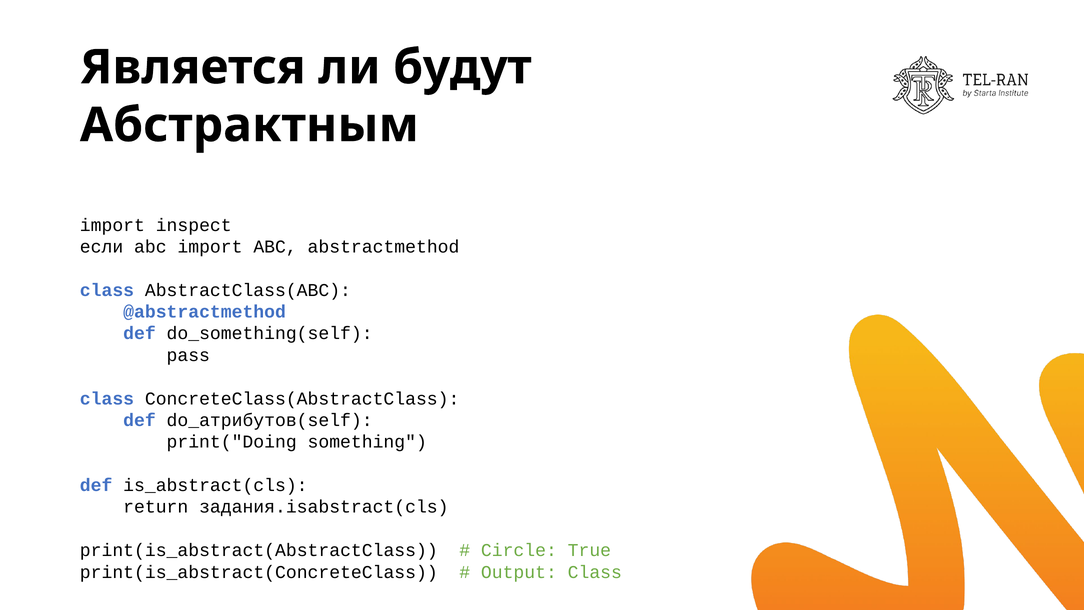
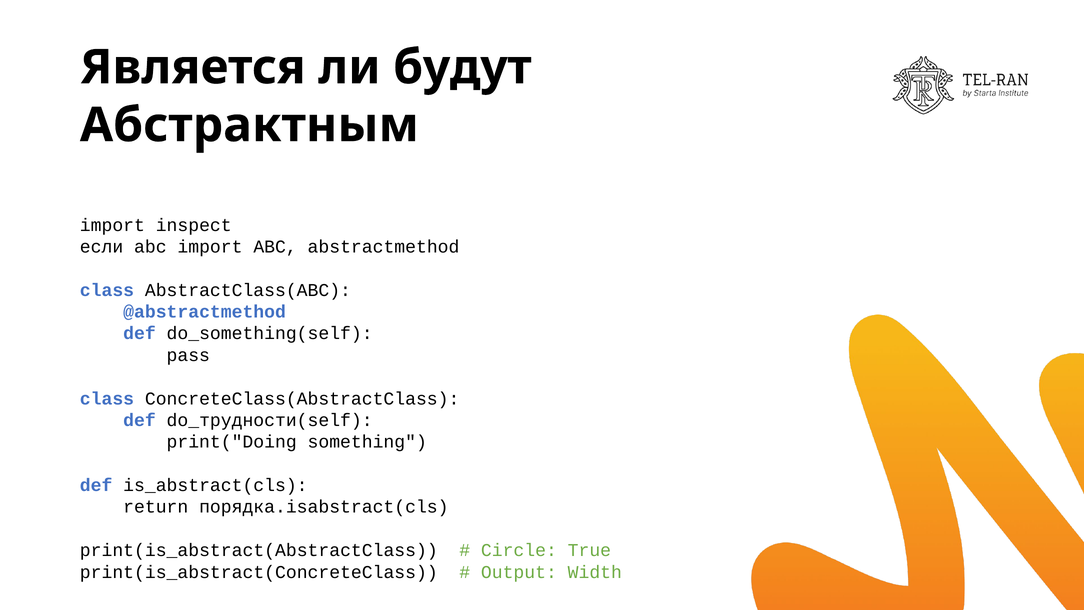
do_атрибутов(self: do_атрибутов(self -> do_трудности(self (270, 420)
задания.isabstract(cls: задания.isabstract(cls -> порядка.isabstract(cls (324, 507)
Output Class: Class -> Width (595, 572)
